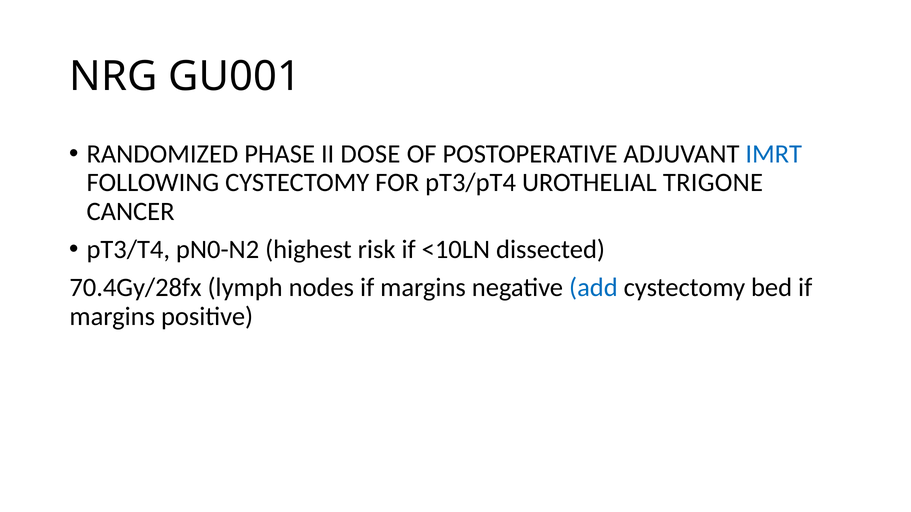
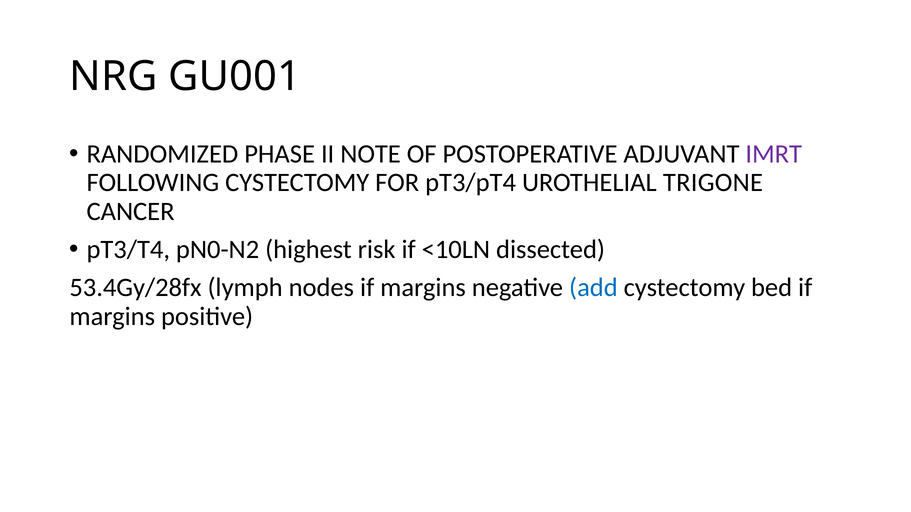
DOSE: DOSE -> NOTE (371, 154)
IMRT colour: blue -> purple (774, 154)
70.4Gy/28fx: 70.4Gy/28fx -> 53.4Gy/28fx (136, 288)
